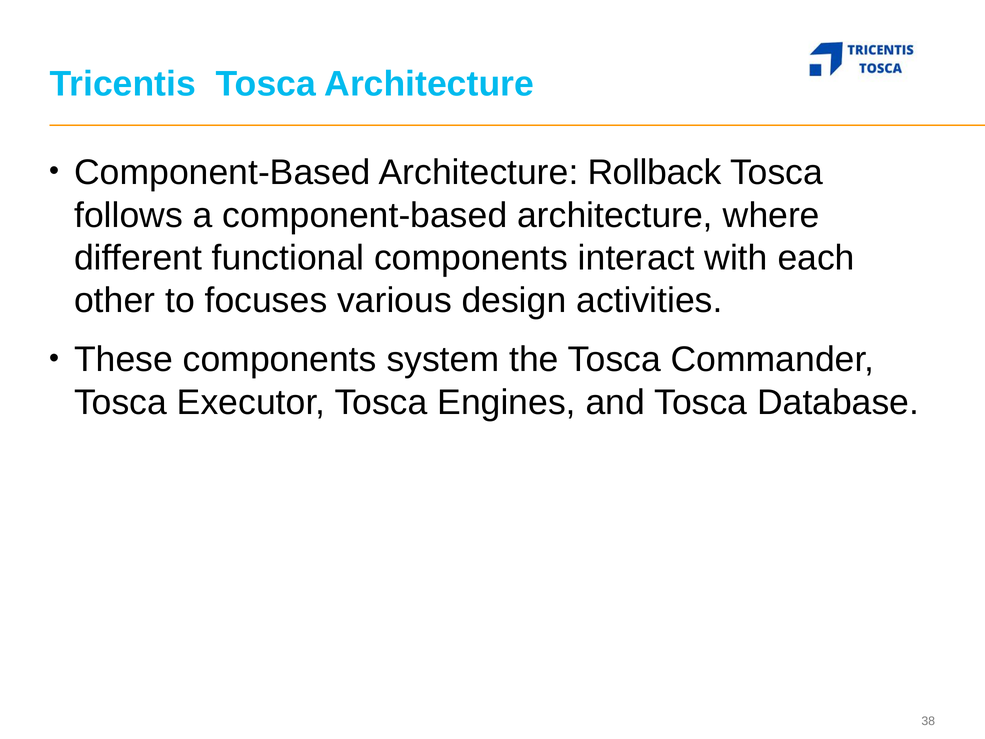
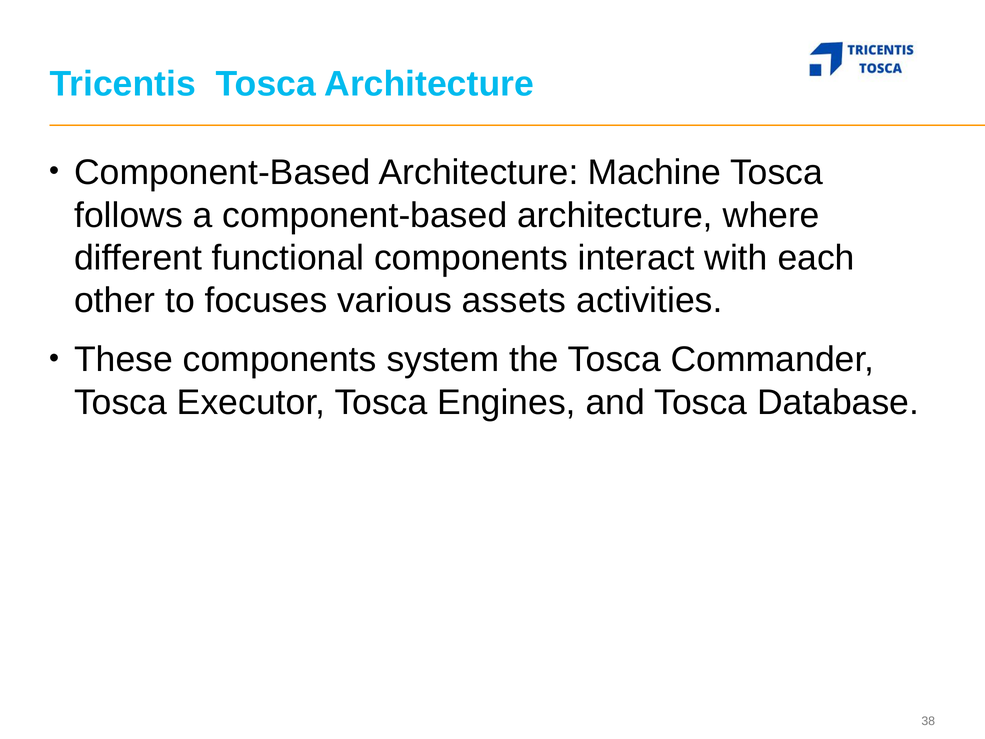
Rollback: Rollback -> Machine (654, 173)
design: design -> assets (514, 301)
